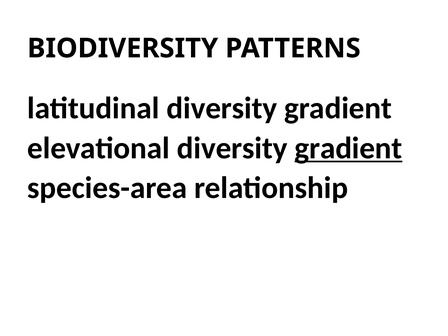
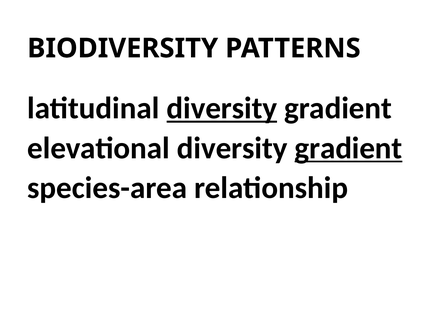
diversity underline: none -> present (222, 108)
